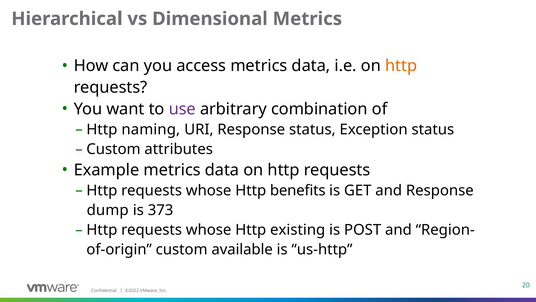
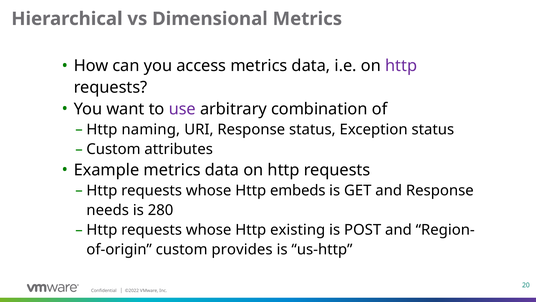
http colour: orange -> purple (401, 66)
benefits: benefits -> embeds (298, 190)
dump: dump -> needs (108, 210)
373: 373 -> 280 (161, 210)
available: available -> provides (242, 249)
